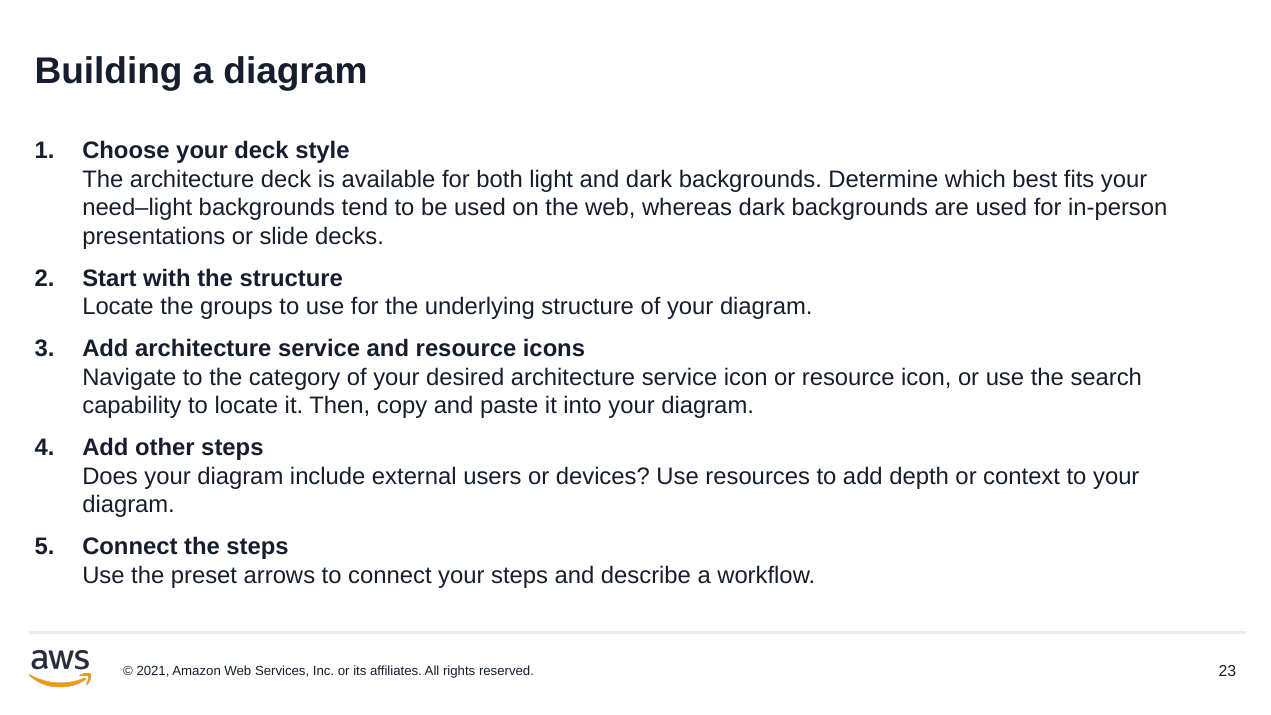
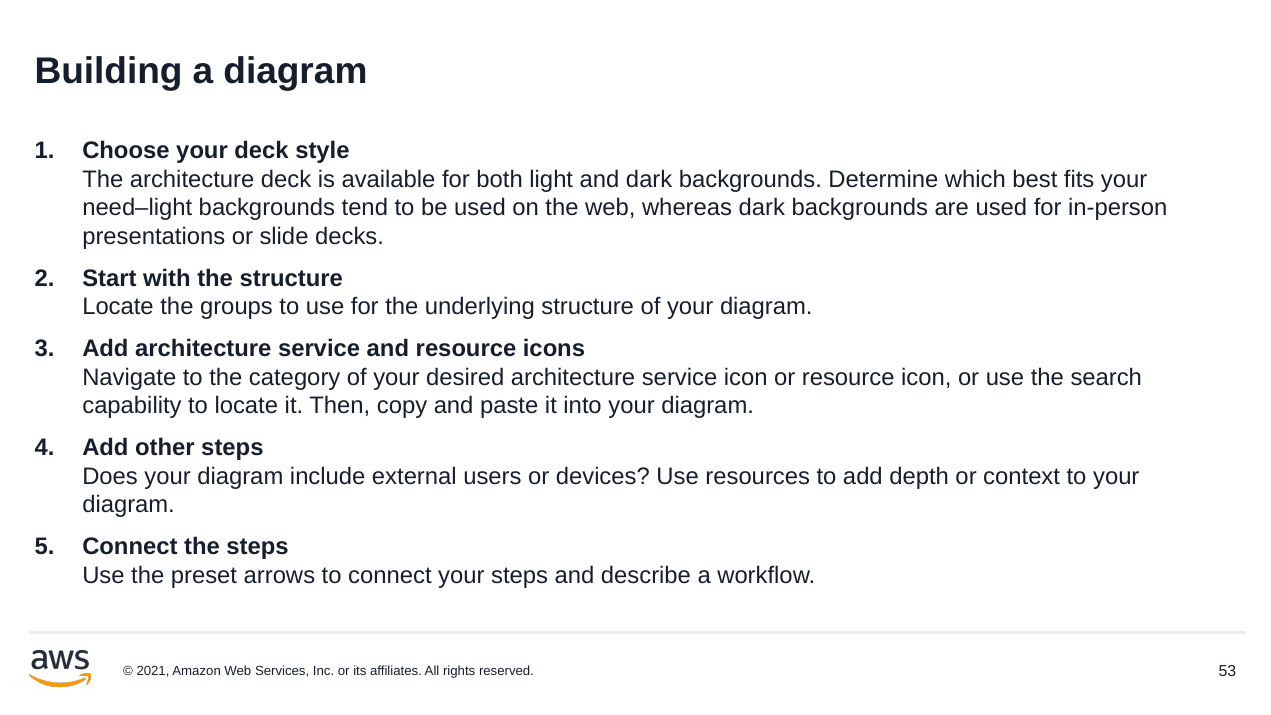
23: 23 -> 53 (1227, 672)
